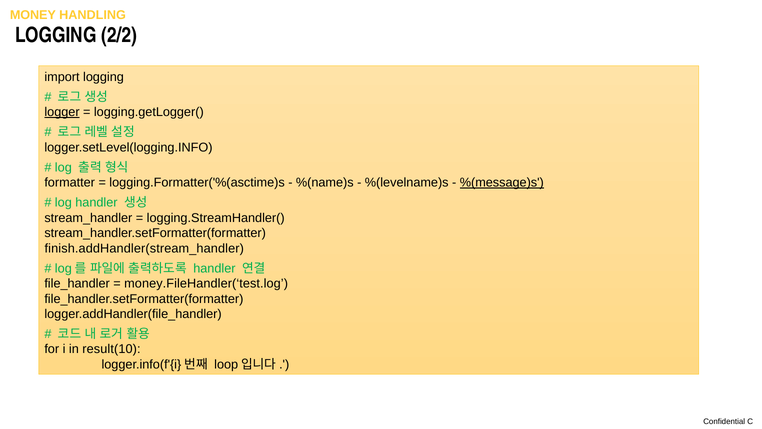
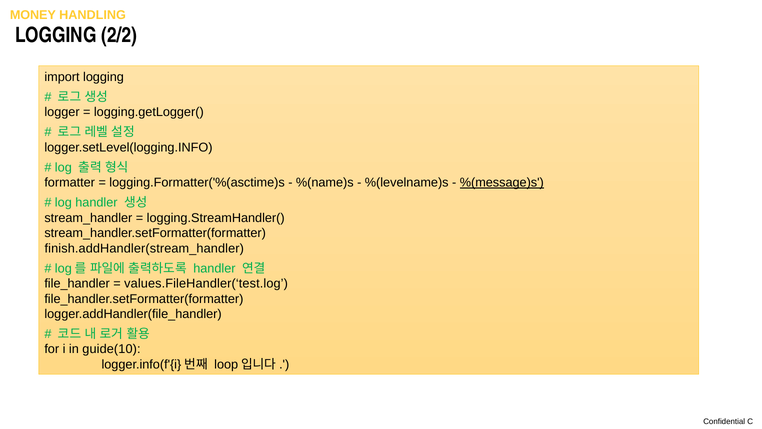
logger underline: present -> none (62, 112)
money.FileHandler(‘test.log: money.FileHandler(‘test.log -> values.FileHandler(‘test.log (206, 283)
result(10: result(10 -> guide(10 (111, 349)
